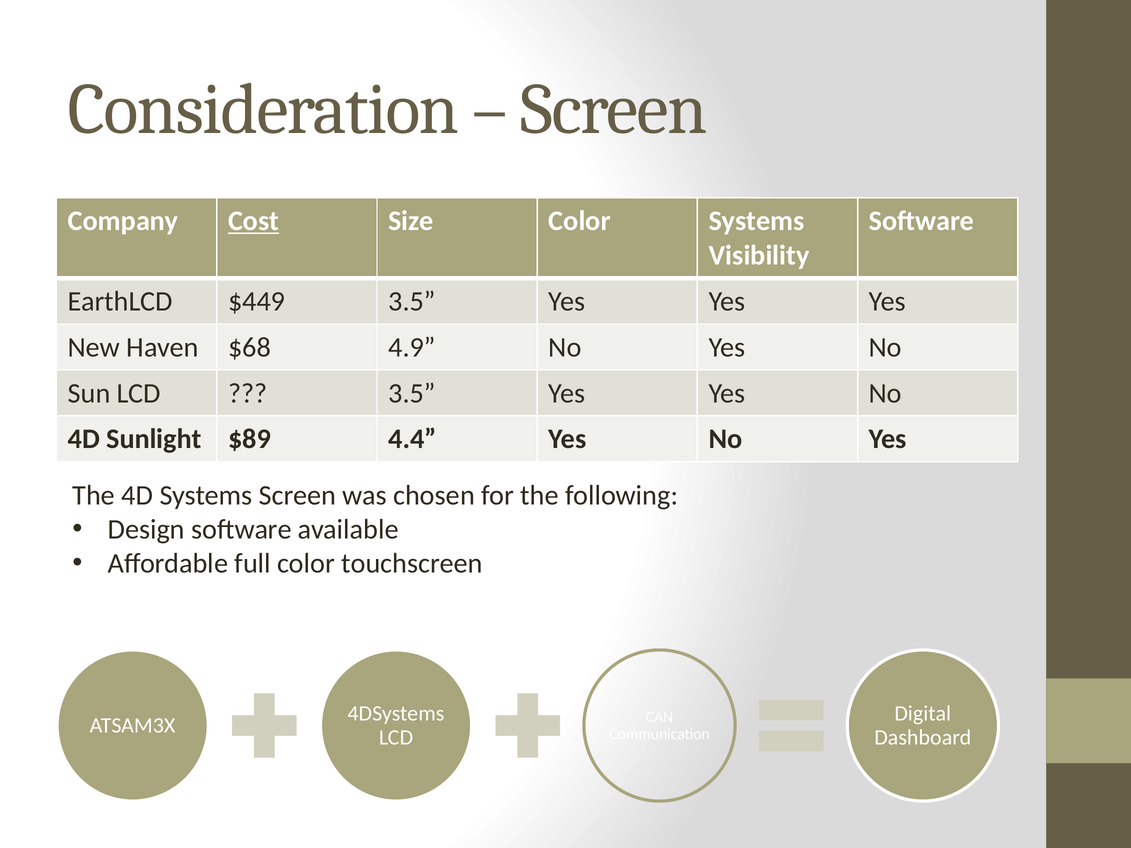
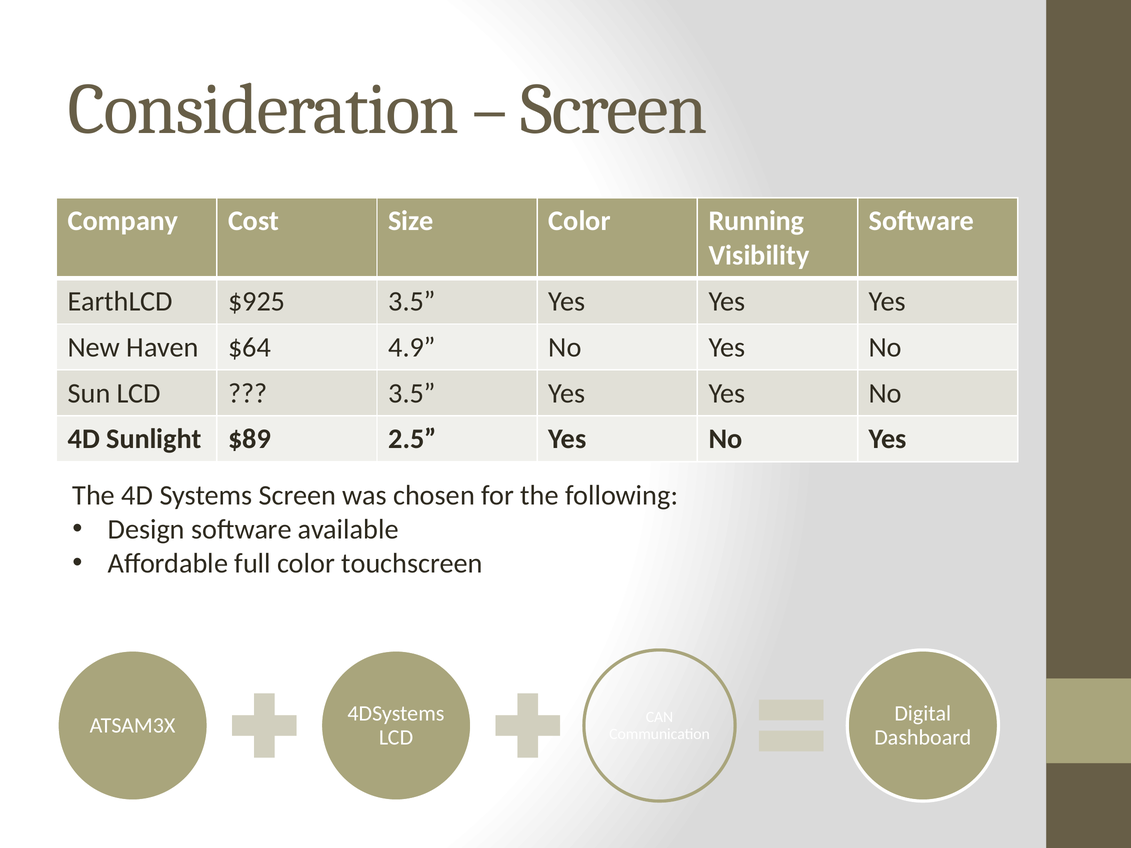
Cost underline: present -> none (254, 221)
Color Systems: Systems -> Running (757, 221)
$449: $449 -> $925 (257, 302)
$68: $68 -> $64 (250, 347)
4.4: 4.4 -> 2.5 (413, 439)
